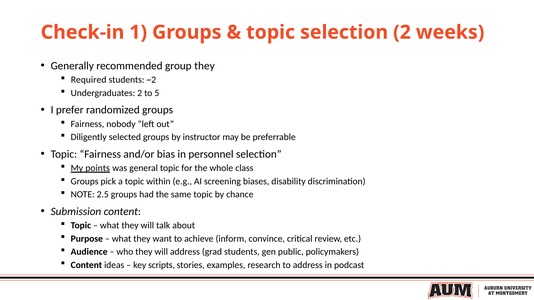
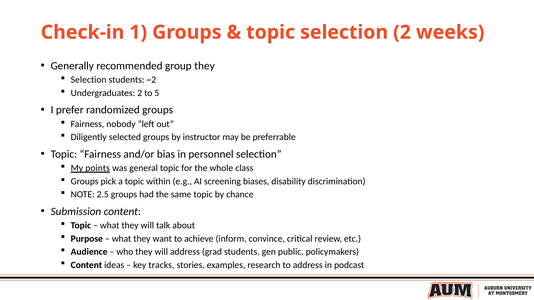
Required: Required -> Selection (89, 80)
scripts: scripts -> tracks (161, 265)
